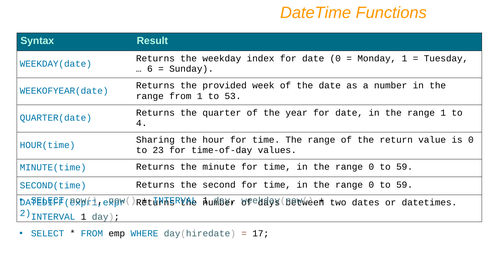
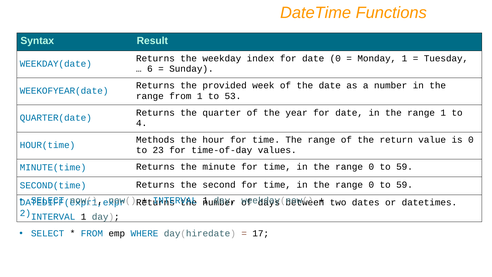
Sharing: Sharing -> Methods (155, 140)
